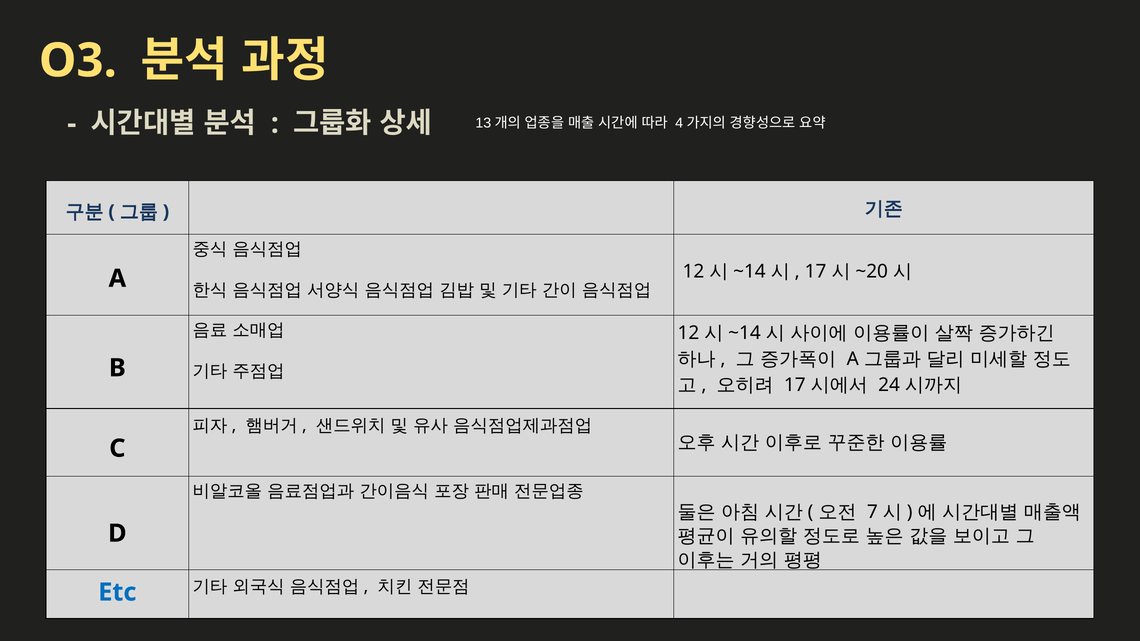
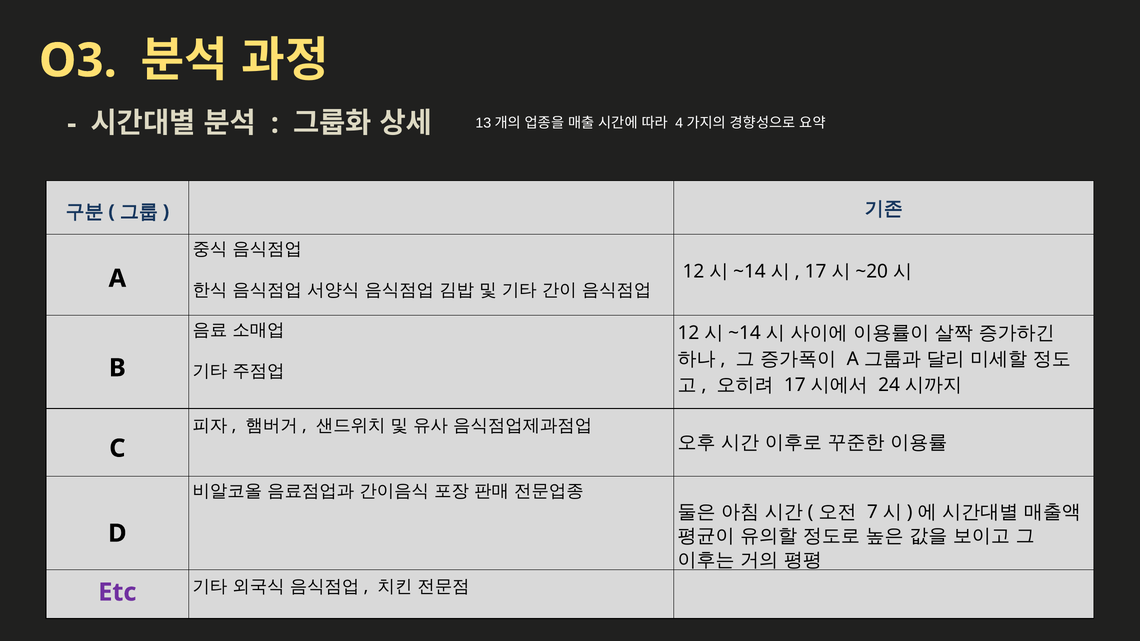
Etc colour: blue -> purple (117, 592)
